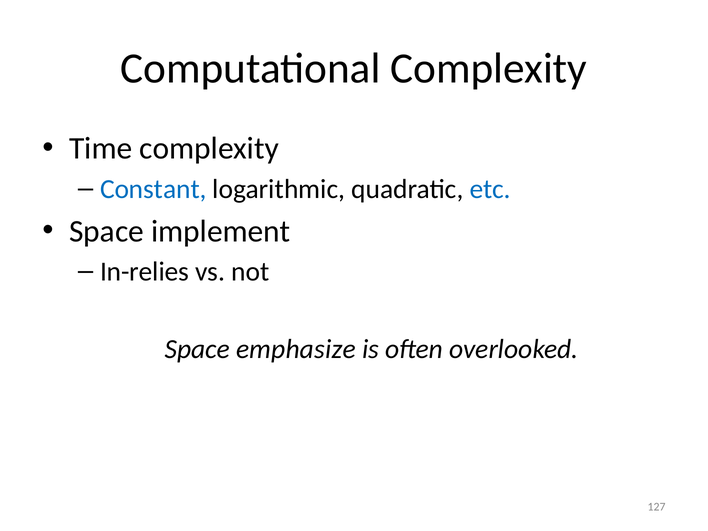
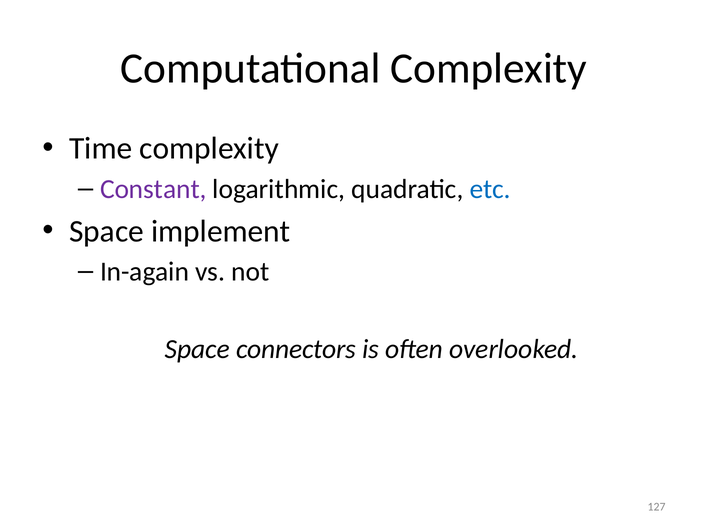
Constant colour: blue -> purple (153, 189)
In-relies: In-relies -> In-again (145, 272)
emphasize: emphasize -> connectors (296, 349)
